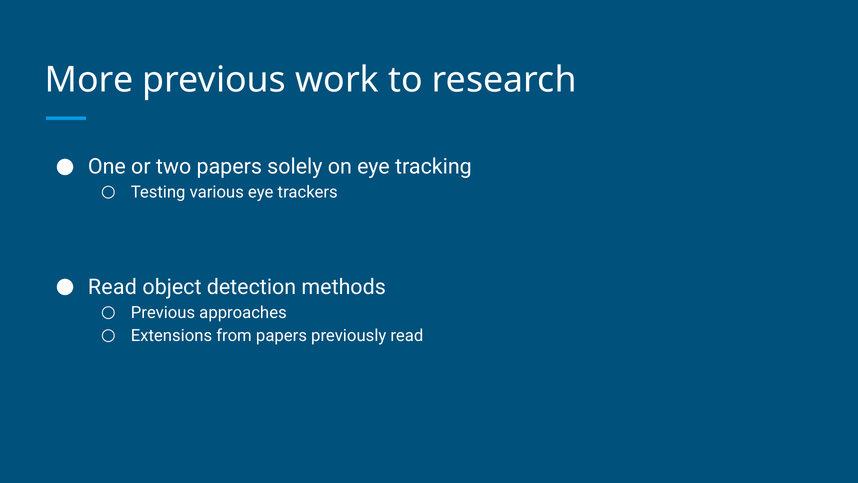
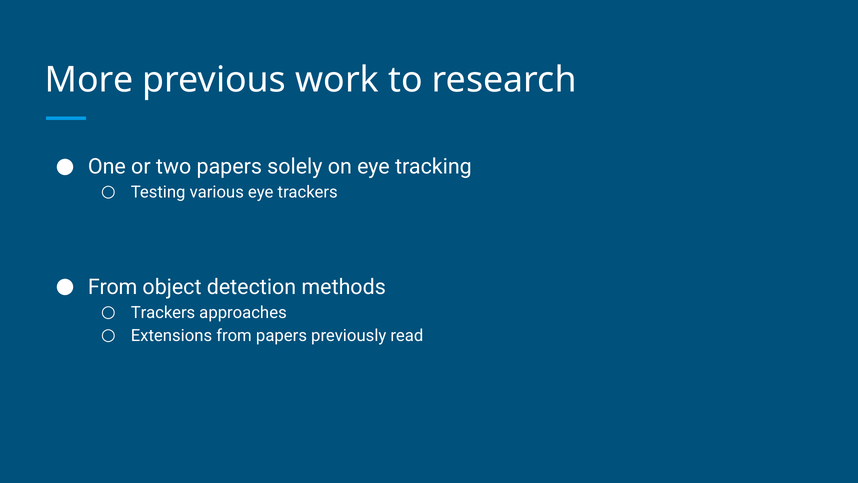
Read: Read -> From (113, 287)
Previous: Previous -> Trackers (163, 312)
